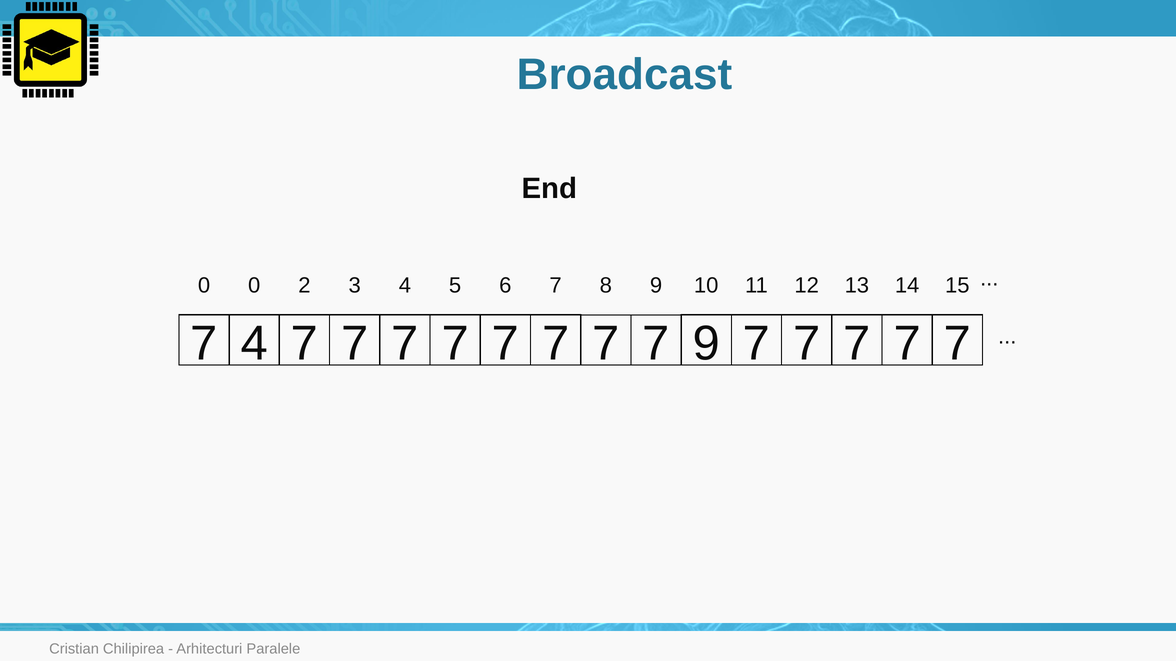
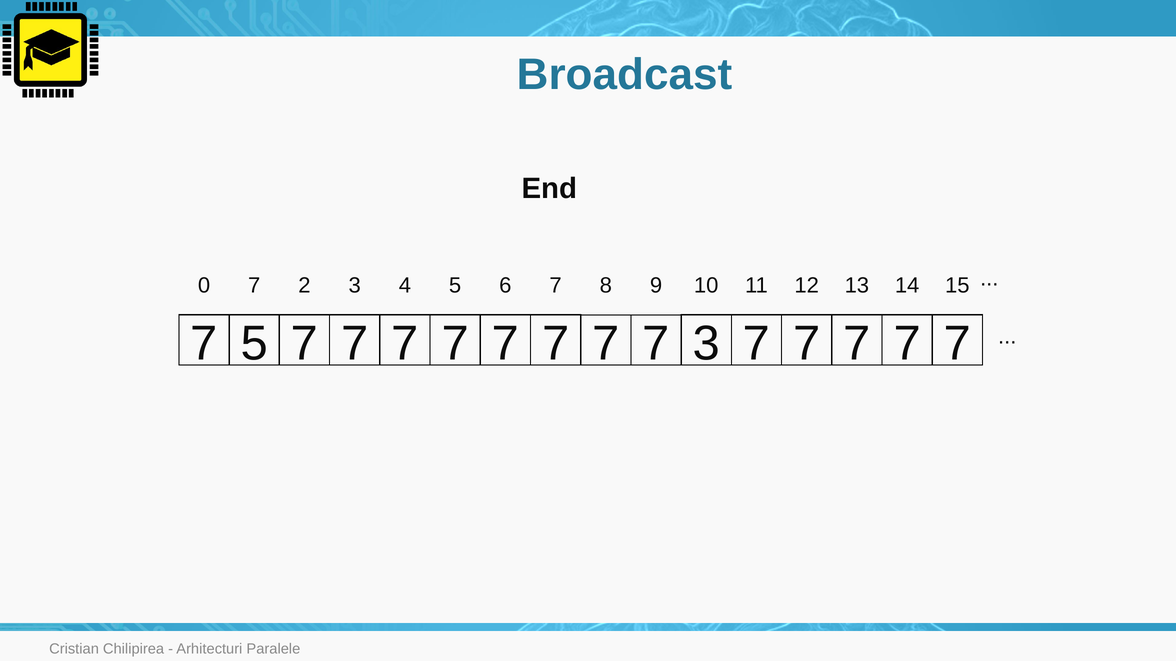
0 0: 0 -> 7 (254, 286)
7 4: 4 -> 5 (254, 344)
7 9: 9 -> 3 (706, 344)
